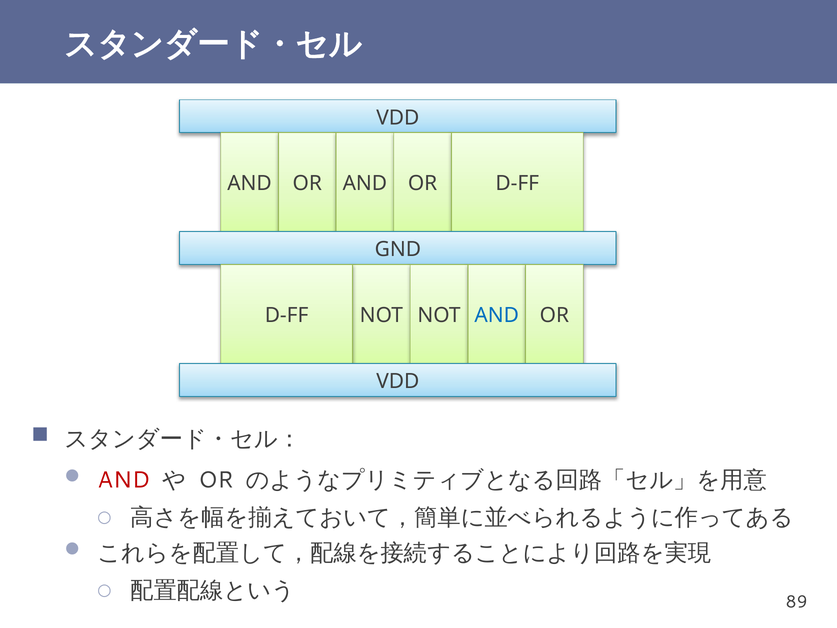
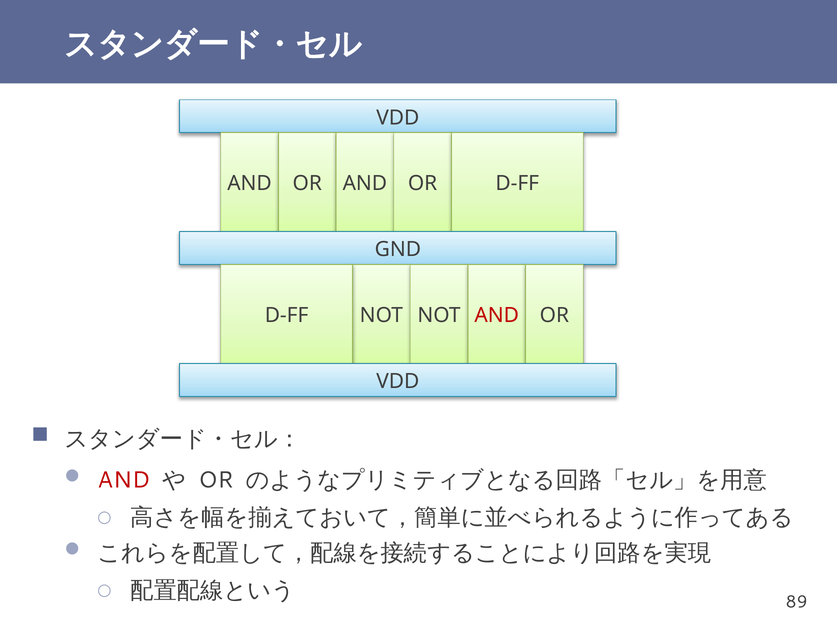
AND colour: blue -> red (497, 315)
